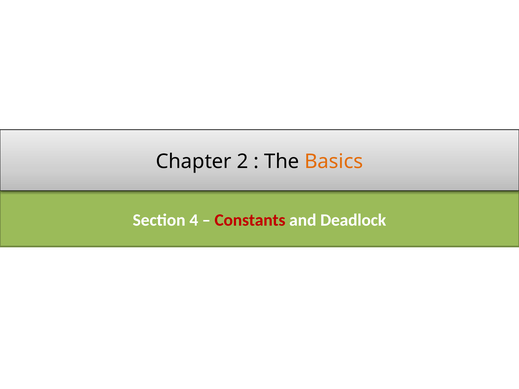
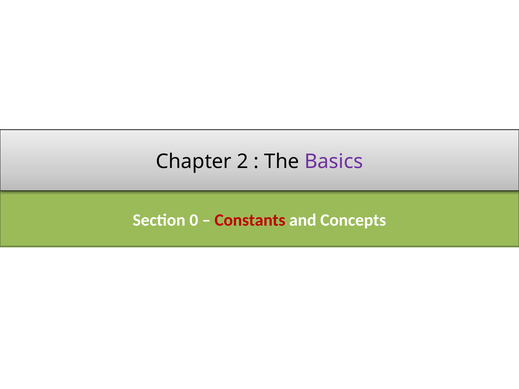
Basics colour: orange -> purple (334, 162)
4: 4 -> 0 (194, 220)
Deadlock: Deadlock -> Concepts (353, 220)
